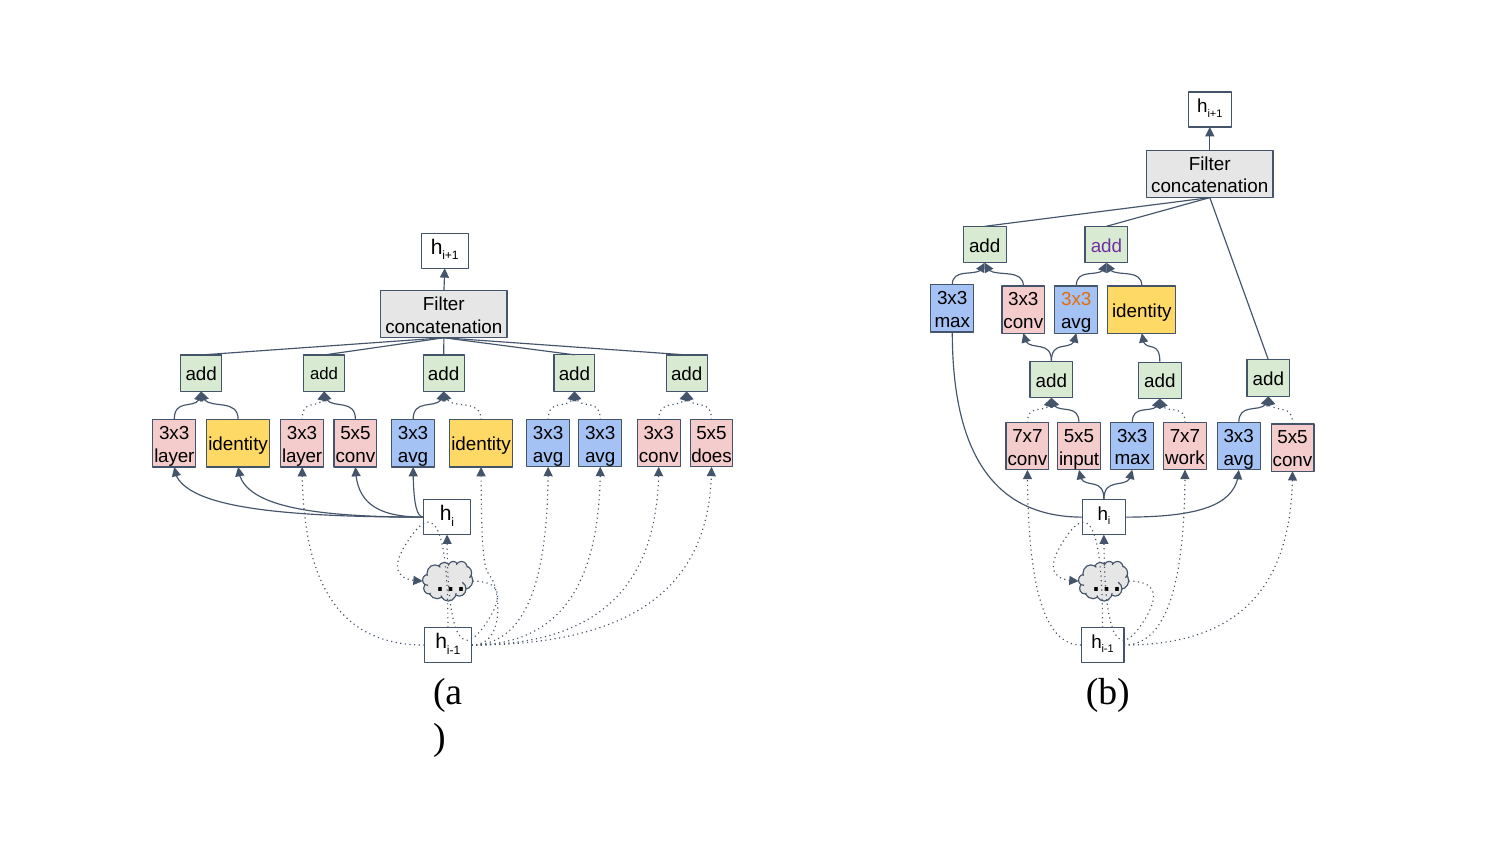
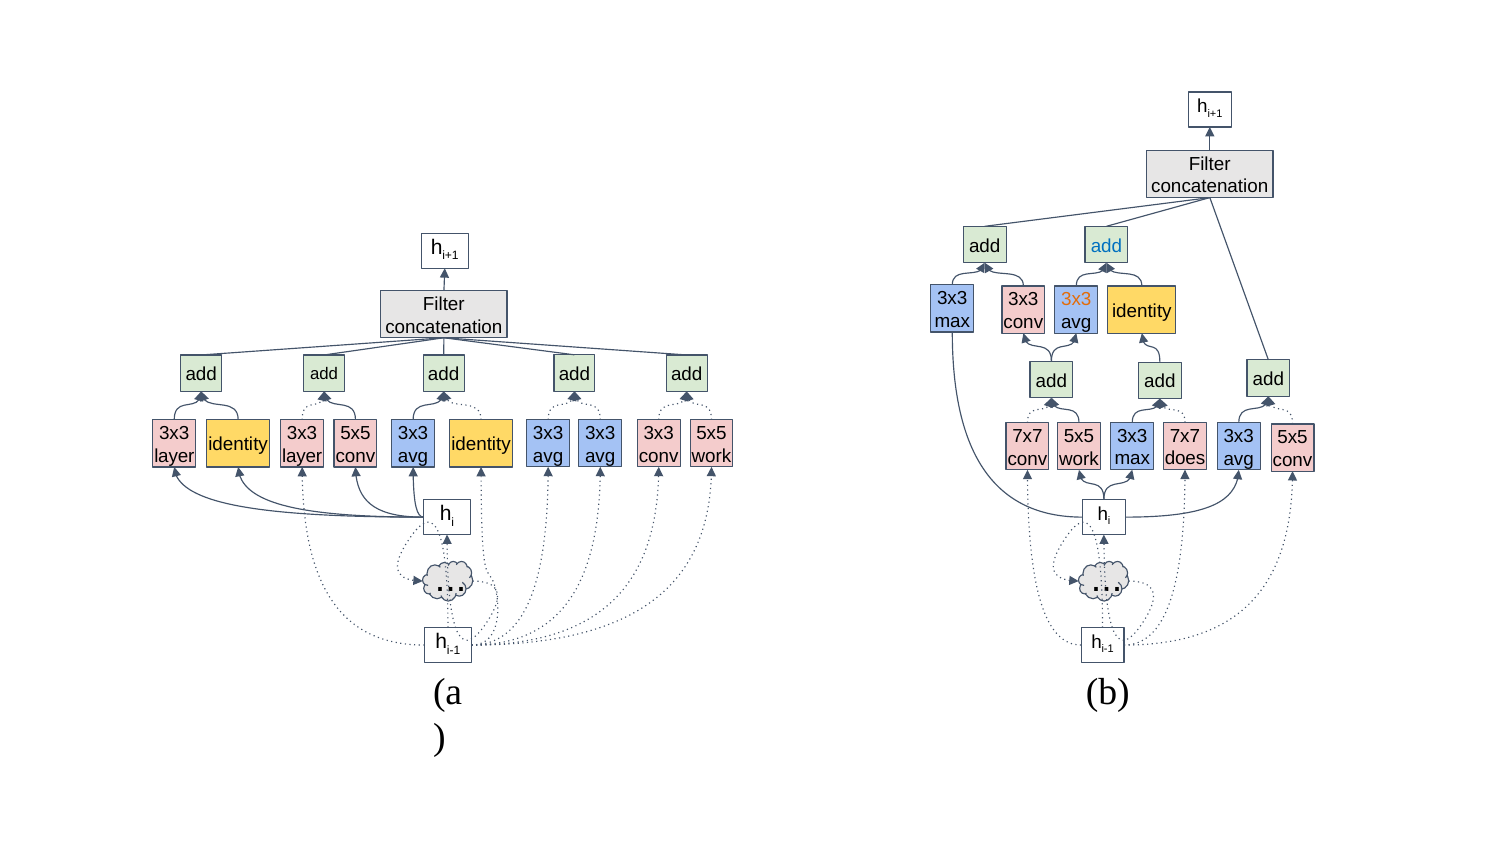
add colour: purple -> blue (1106, 246)
does: does -> work (711, 456)
work: work -> does (1185, 459)
input: input -> work (1079, 459)
